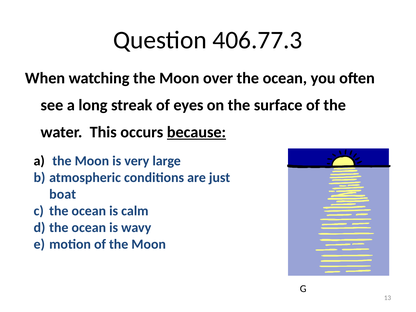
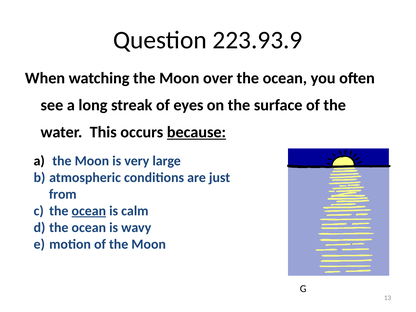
406.77.3: 406.77.3 -> 223.93.9 (258, 40)
boat: boat -> from (63, 194)
ocean underline: none -> present (89, 211)
